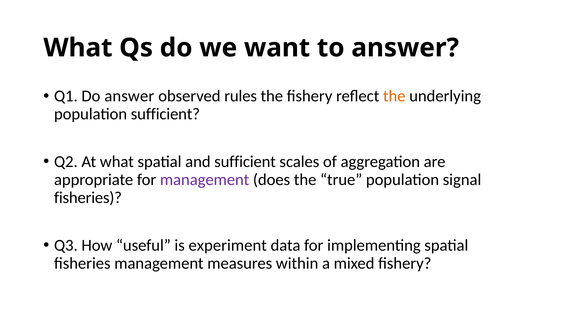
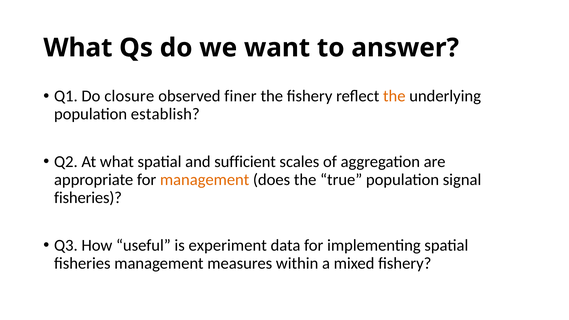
Do answer: answer -> closure (129, 96)
rules: rules -> finer (240, 96)
population sufficient: sufficient -> establish (165, 114)
management colour: purple -> orange (205, 180)
